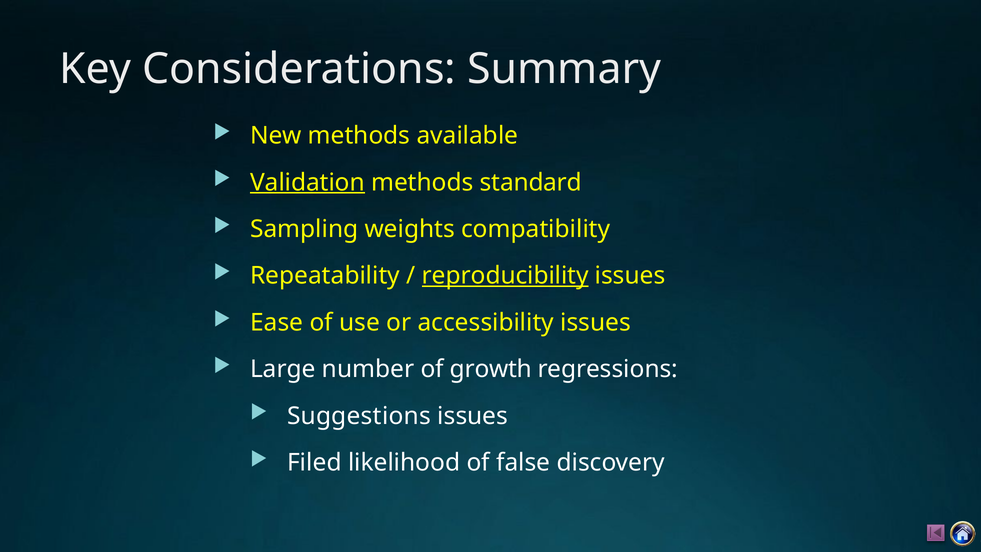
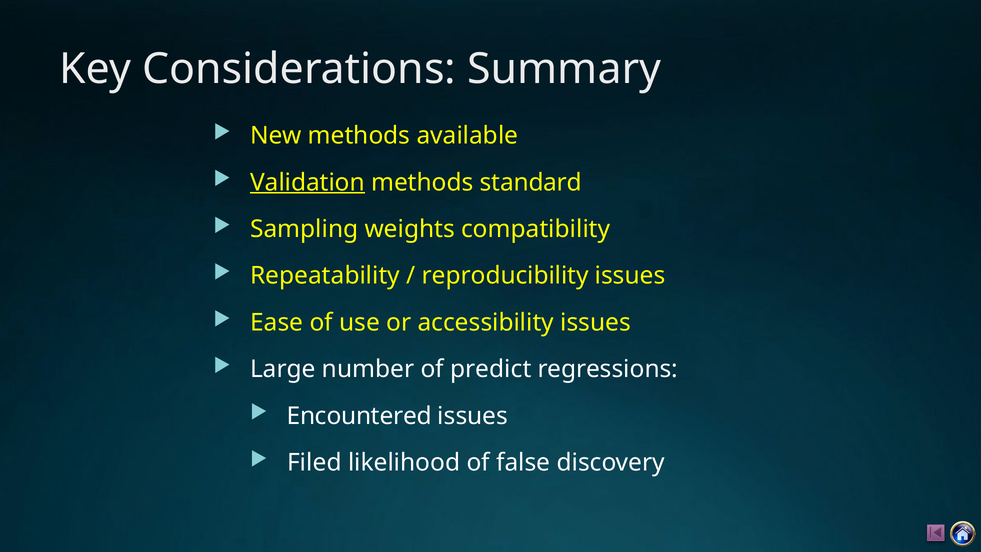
reproducibility underline: present -> none (505, 276)
growth: growth -> predict (491, 369)
Suggestions: Suggestions -> Encountered (359, 416)
